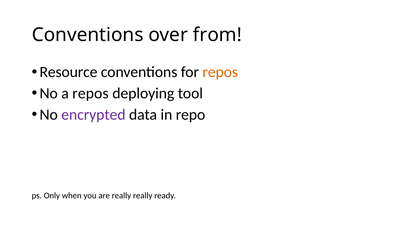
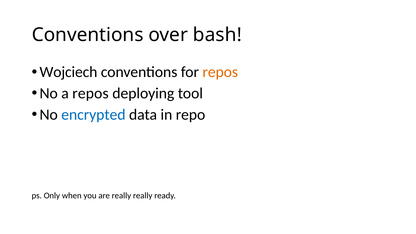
from: from -> bash (217, 35)
Resource: Resource -> Wojciech (68, 72)
encrypted colour: purple -> blue (93, 115)
